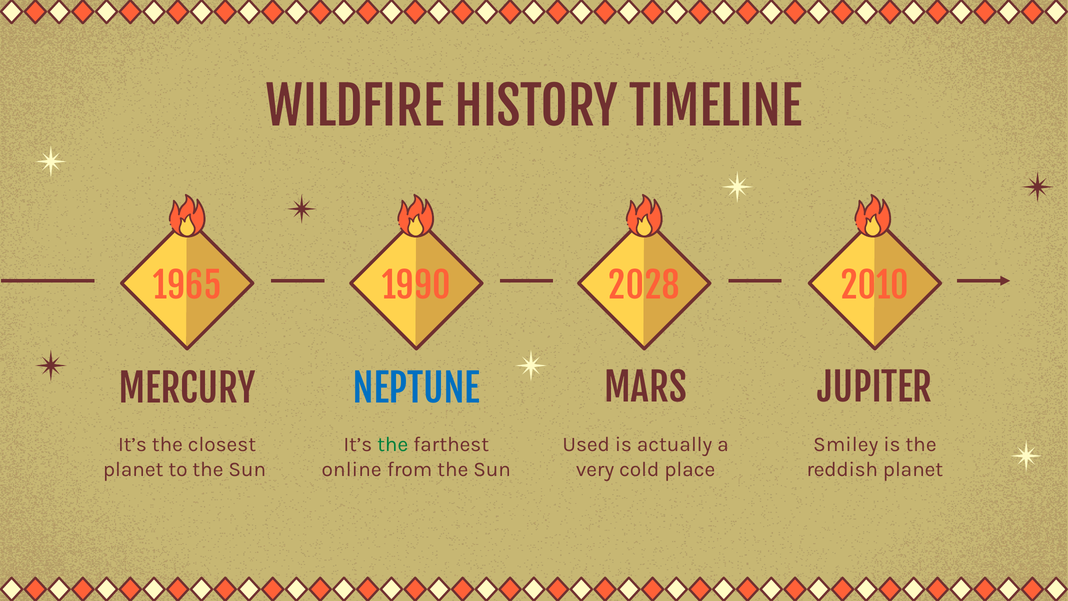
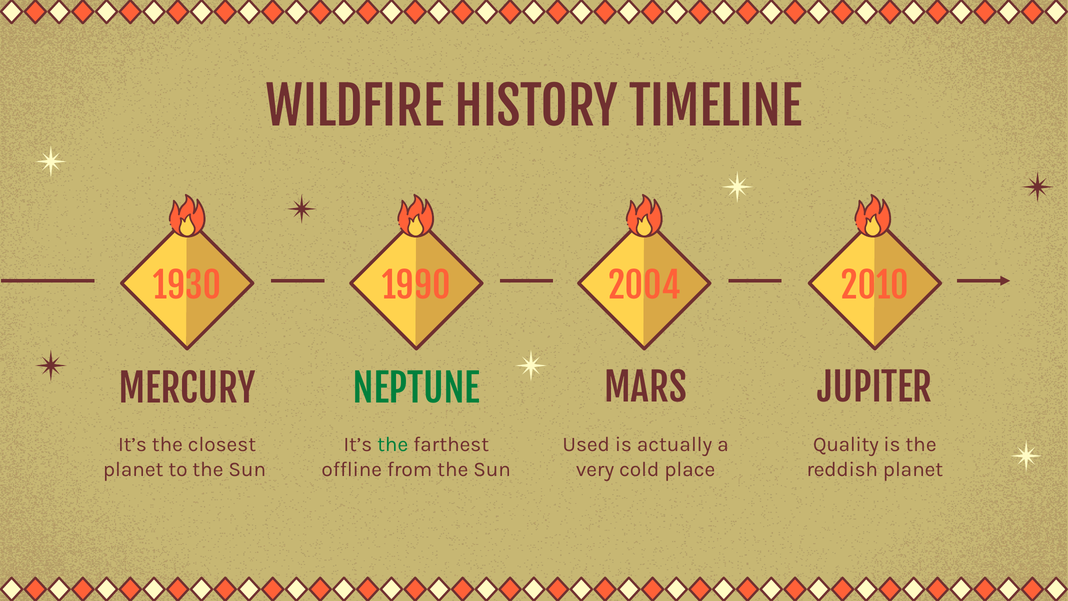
1965: 1965 -> 1930 (187, 287)
2028: 2028 -> 2004 (644, 287)
NEPTUNE colour: blue -> green (416, 390)
Smiley: Smiley -> Quality (846, 444)
online: online -> offline (352, 469)
